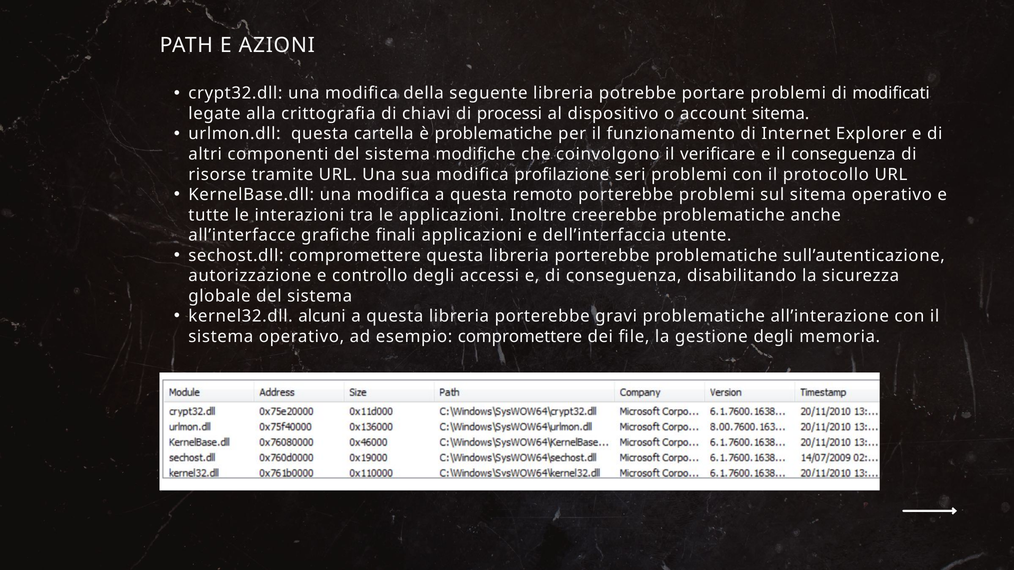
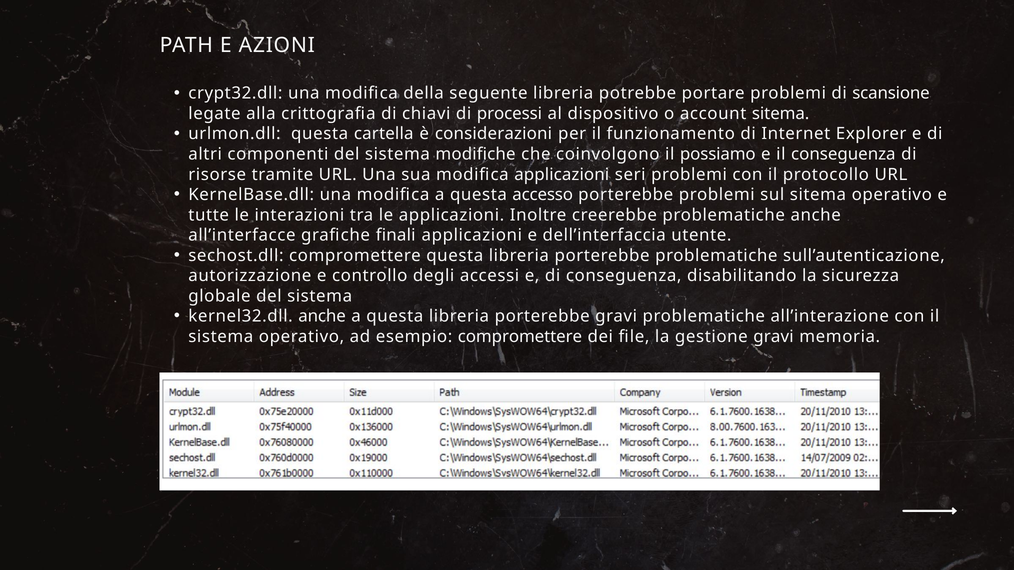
modificati: modificati -> scansione (891, 93)
è problematiche: problematiche -> considerazioni (493, 134)
verificare: verificare -> possiamo (718, 154)
modifica profilazione: profilazione -> applicazioni (562, 175)
remoto: remoto -> accesso (543, 195)
kernel32.dll alcuni: alcuni -> anche (322, 317)
gestione degli: degli -> gravi (773, 337)
